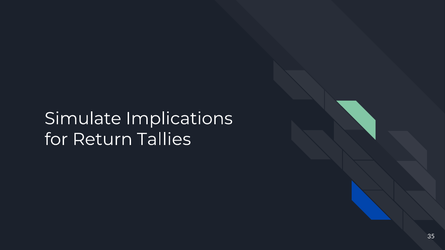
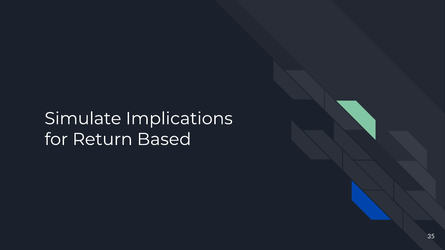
Tallies: Tallies -> Based (164, 139)
